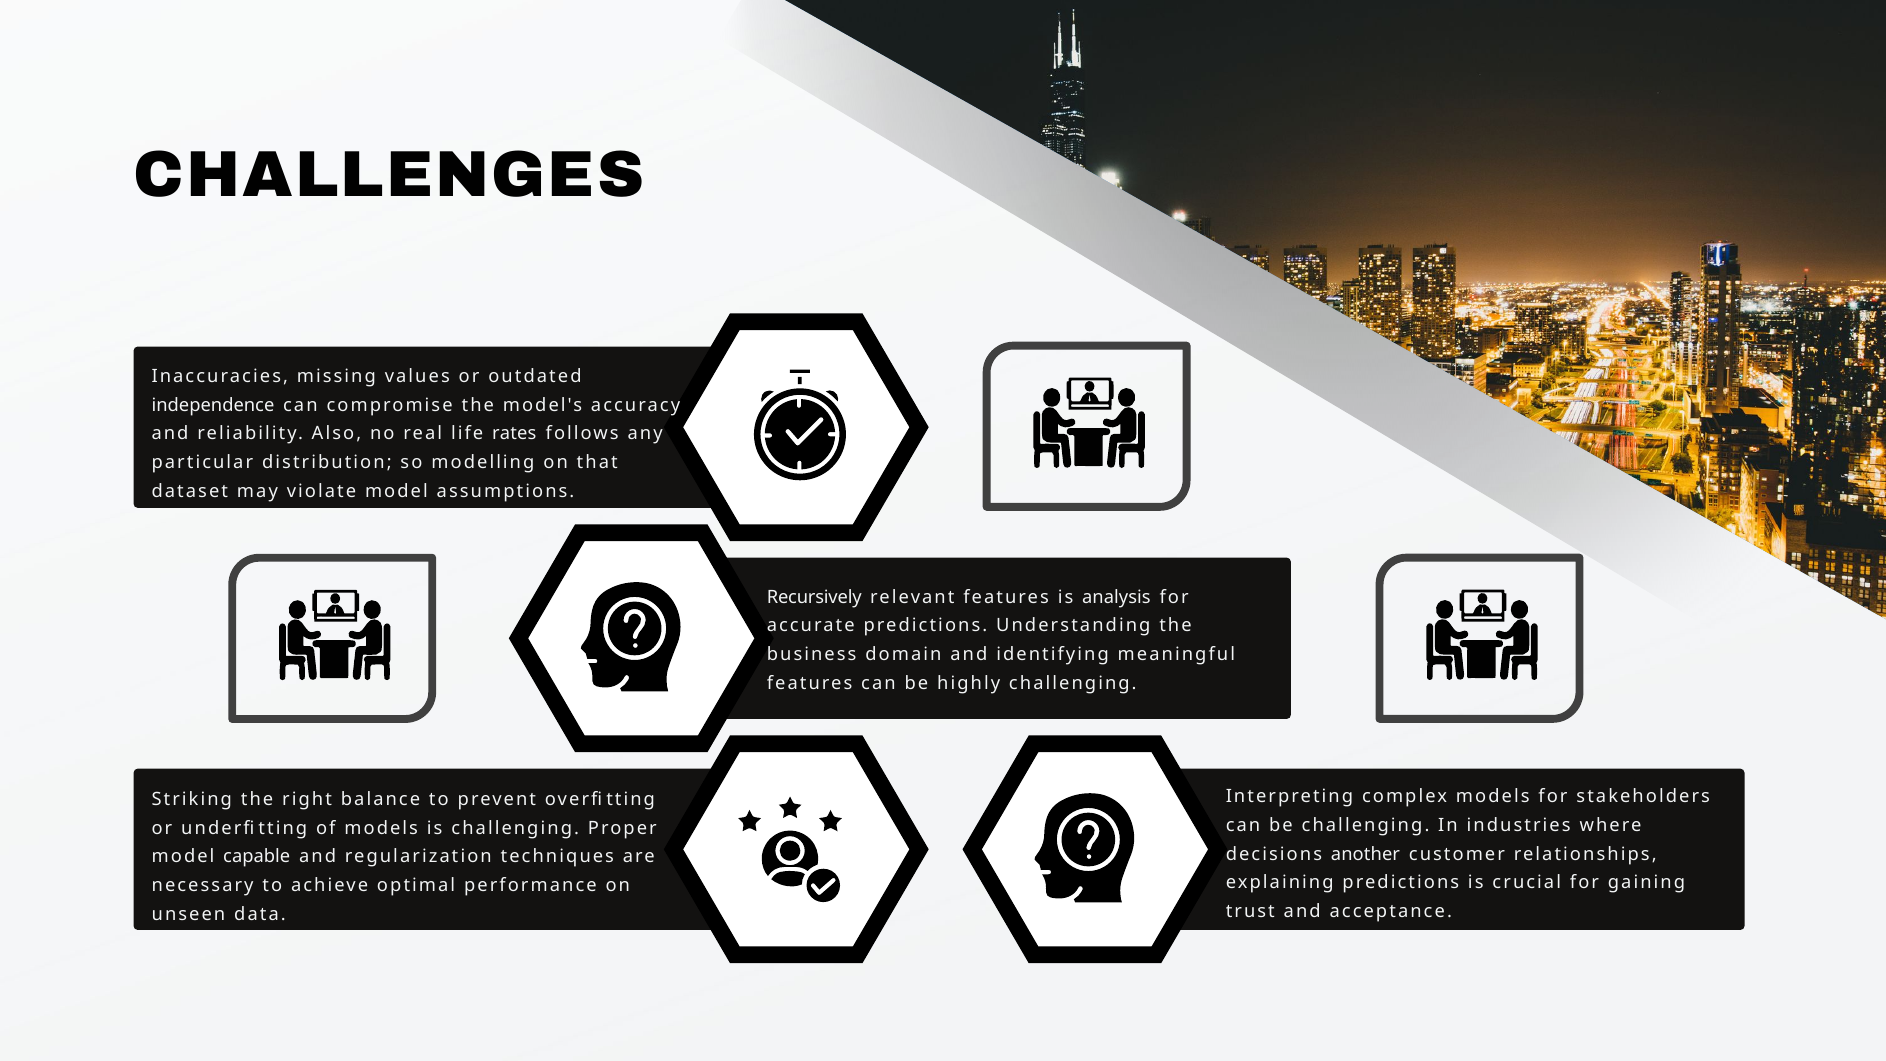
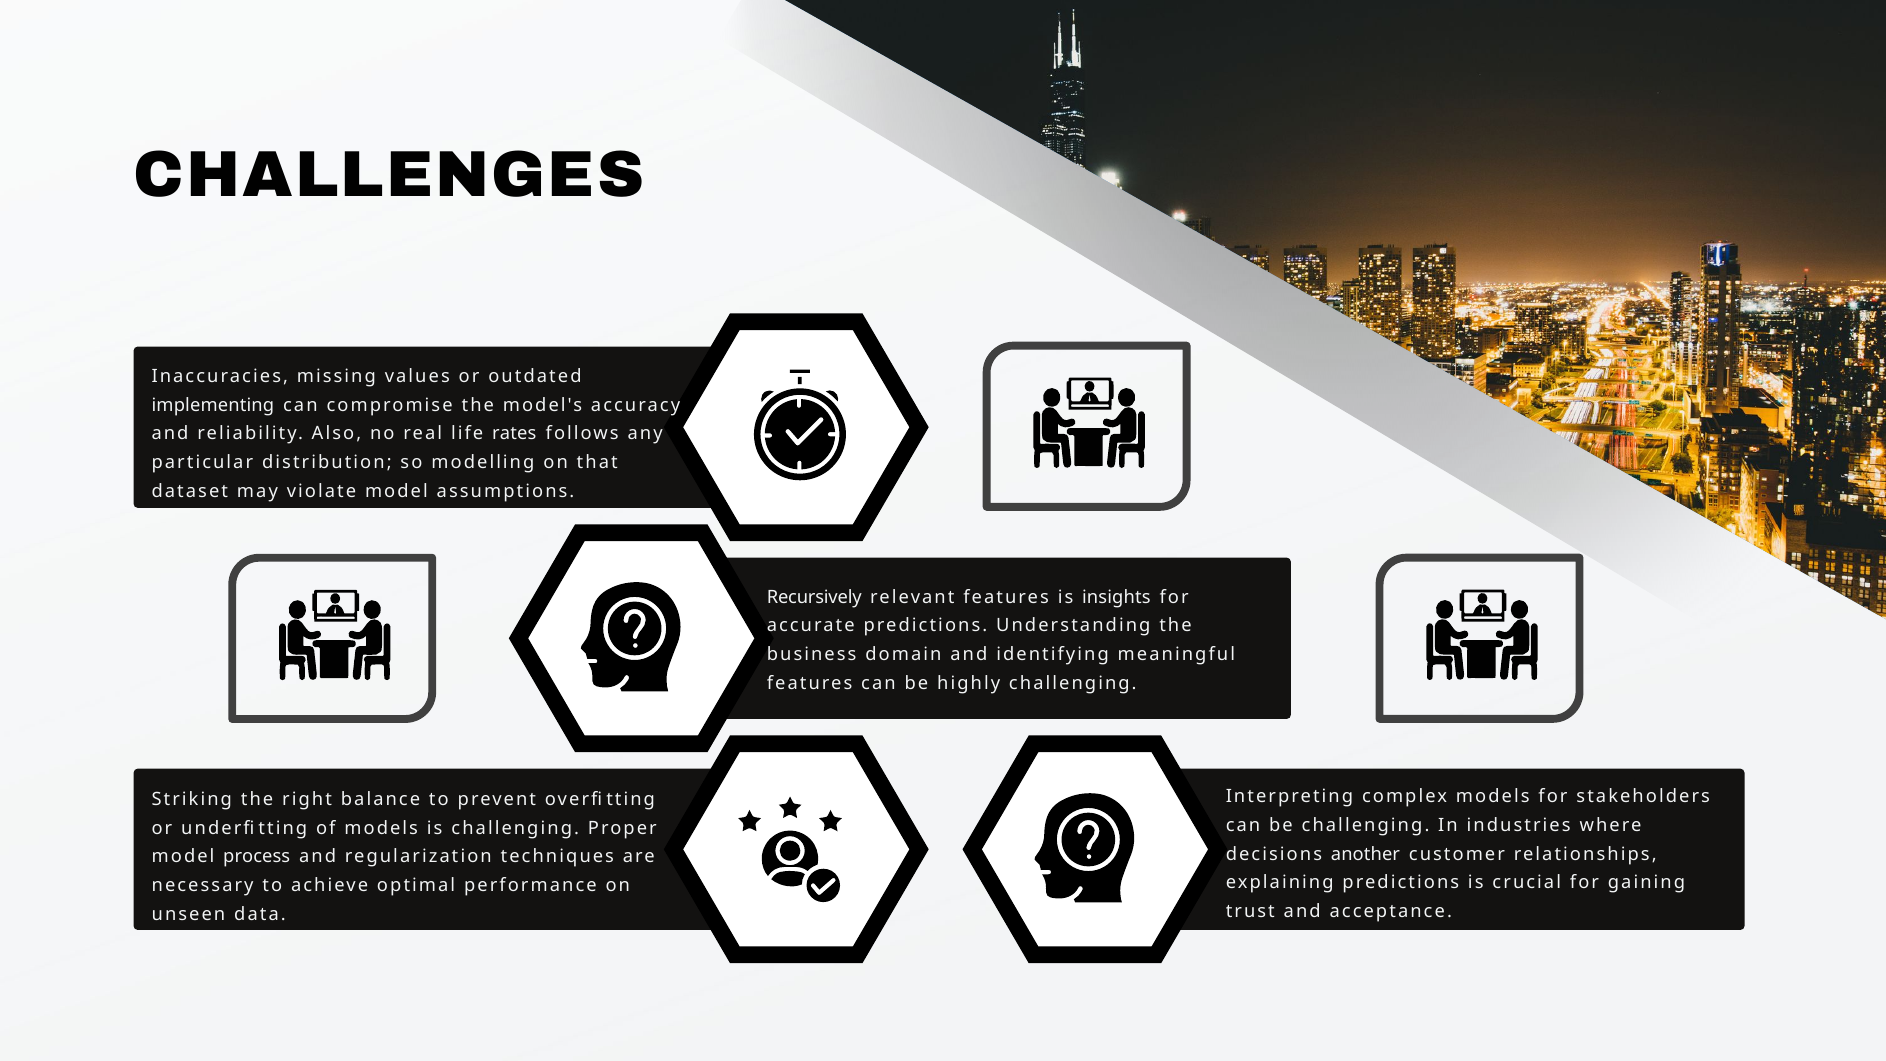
independence: independence -> implementing (213, 405)
analysis: analysis -> insights (1116, 597)
capable: capable -> process (257, 857)
